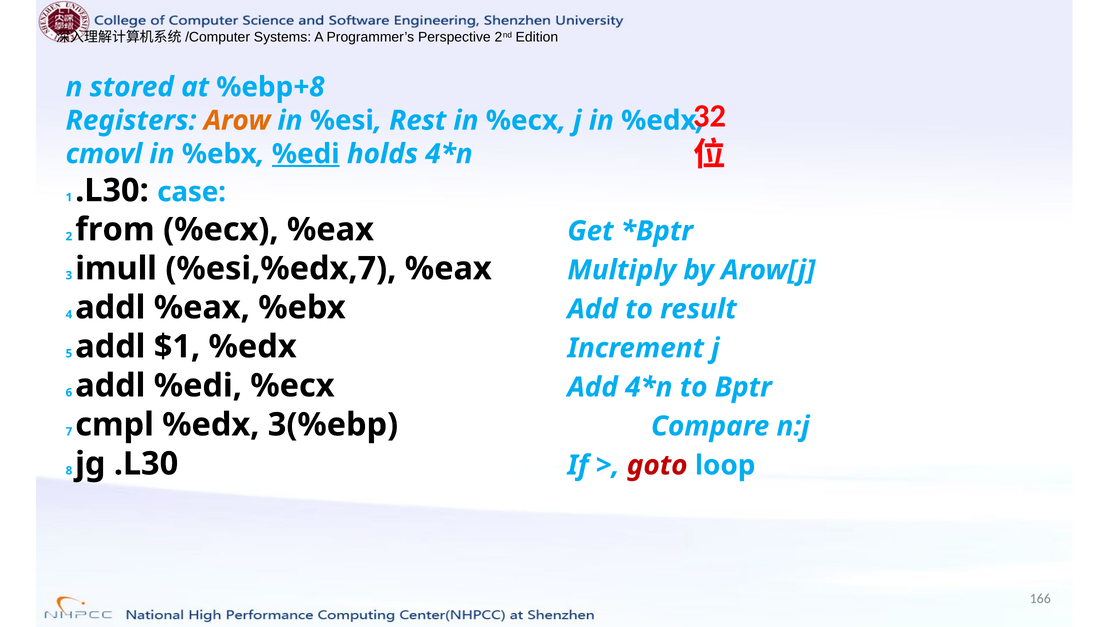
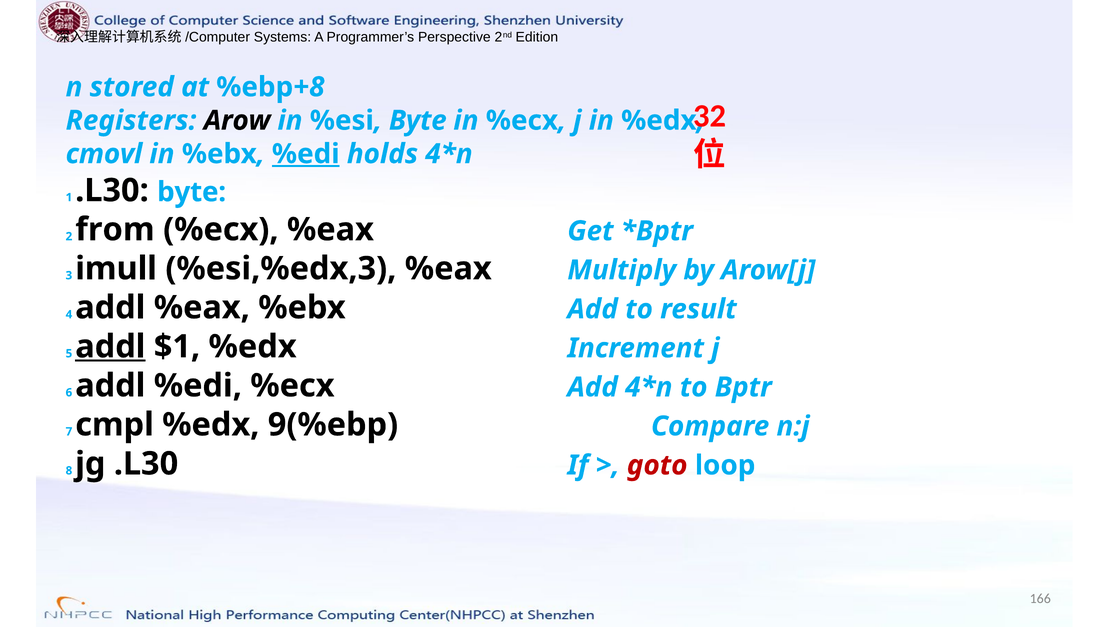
Arow colour: orange -> black (237, 121)
%esi Rest: Rest -> Byte (418, 121)
.L30 case: case -> byte (192, 192)
%esi,%edx,7: %esi,%edx,7 -> %esi,%edx,3 (281, 269)
addl underline: none -> present (110, 347)
3(%ebp: 3(%ebp -> 9(%ebp (333, 425)
